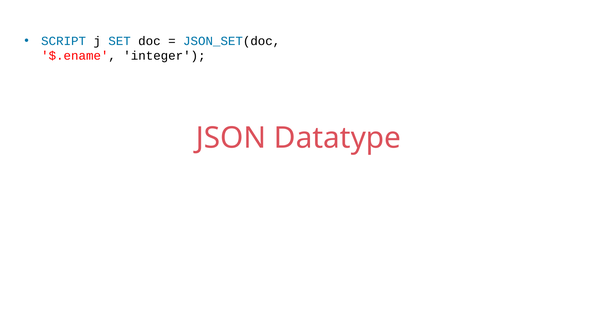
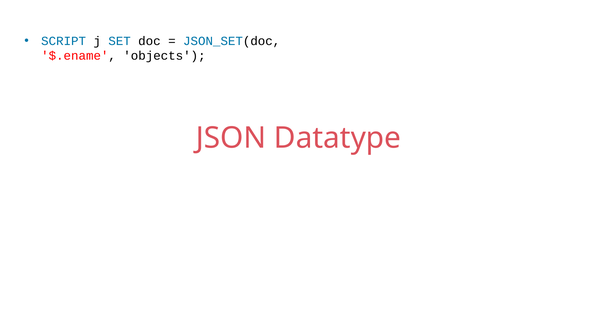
integer: integer -> objects (164, 56)
